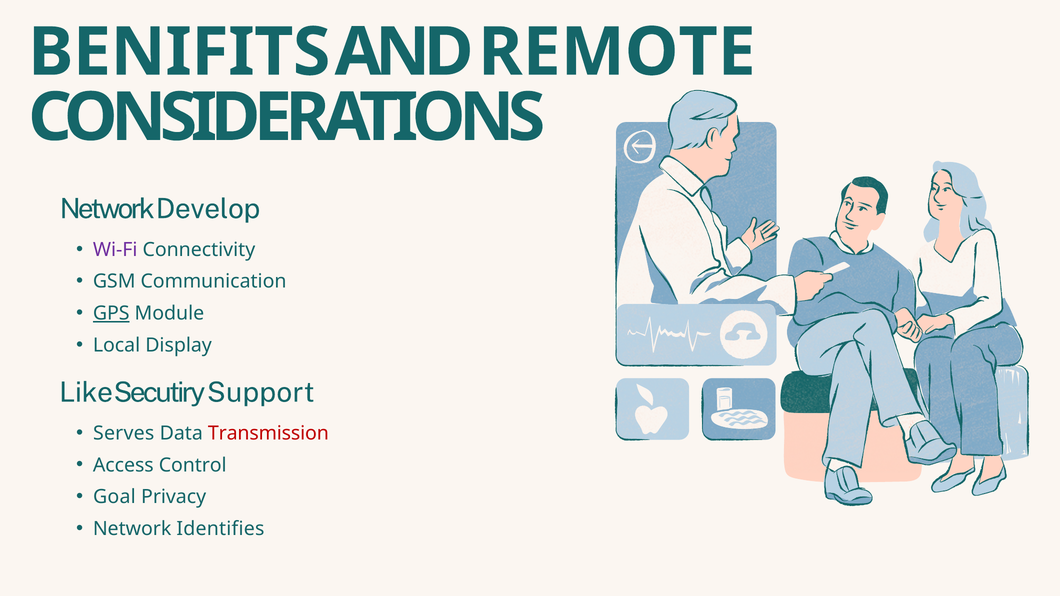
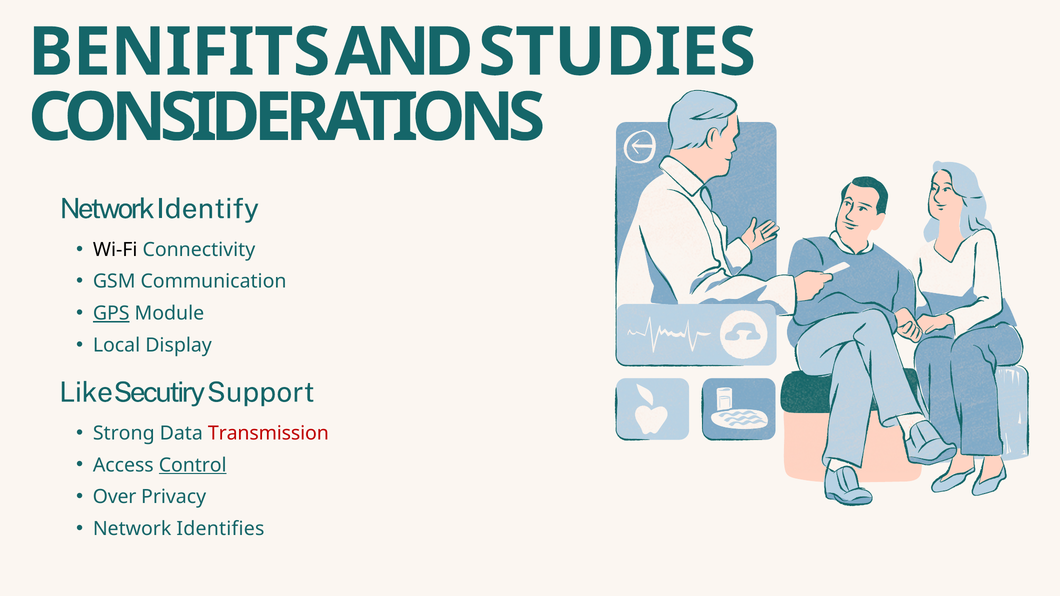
REMOTE: REMOTE -> STUDIES (617, 52)
Develop: Develop -> Identify (208, 209)
Wi-Fi colour: purple -> black (115, 250)
Serves: Serves -> Strong (124, 433)
Control underline: none -> present (193, 465)
Goal: Goal -> Over (115, 497)
